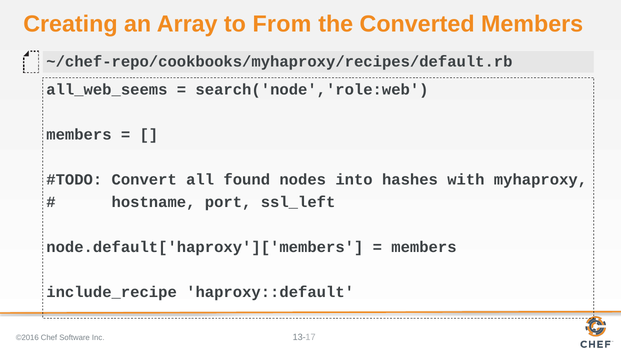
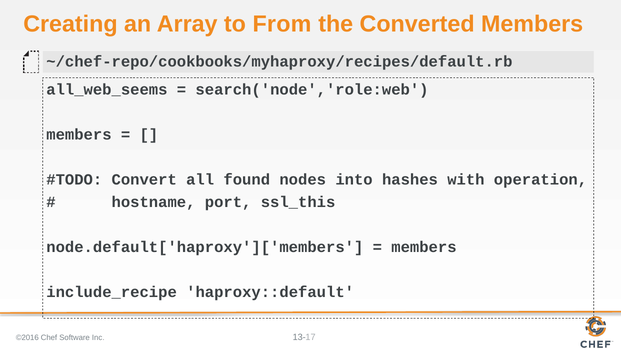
myhaproxy: myhaproxy -> operation (540, 180)
ssl_left: ssl_left -> ssl_this (298, 202)
